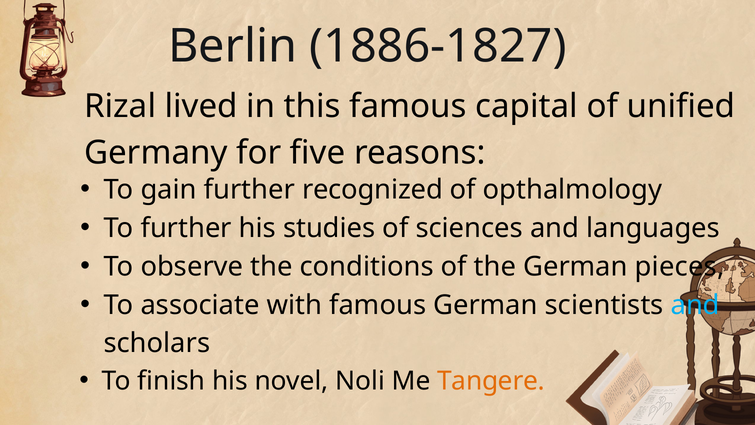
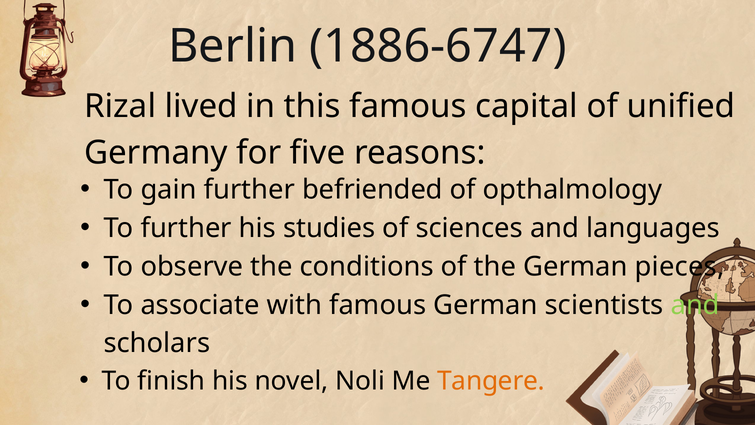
1886-1827: 1886-1827 -> 1886-6747 (438, 46)
recognized: recognized -> befriended (372, 190)
and colour: light blue -> light green (695, 305)
